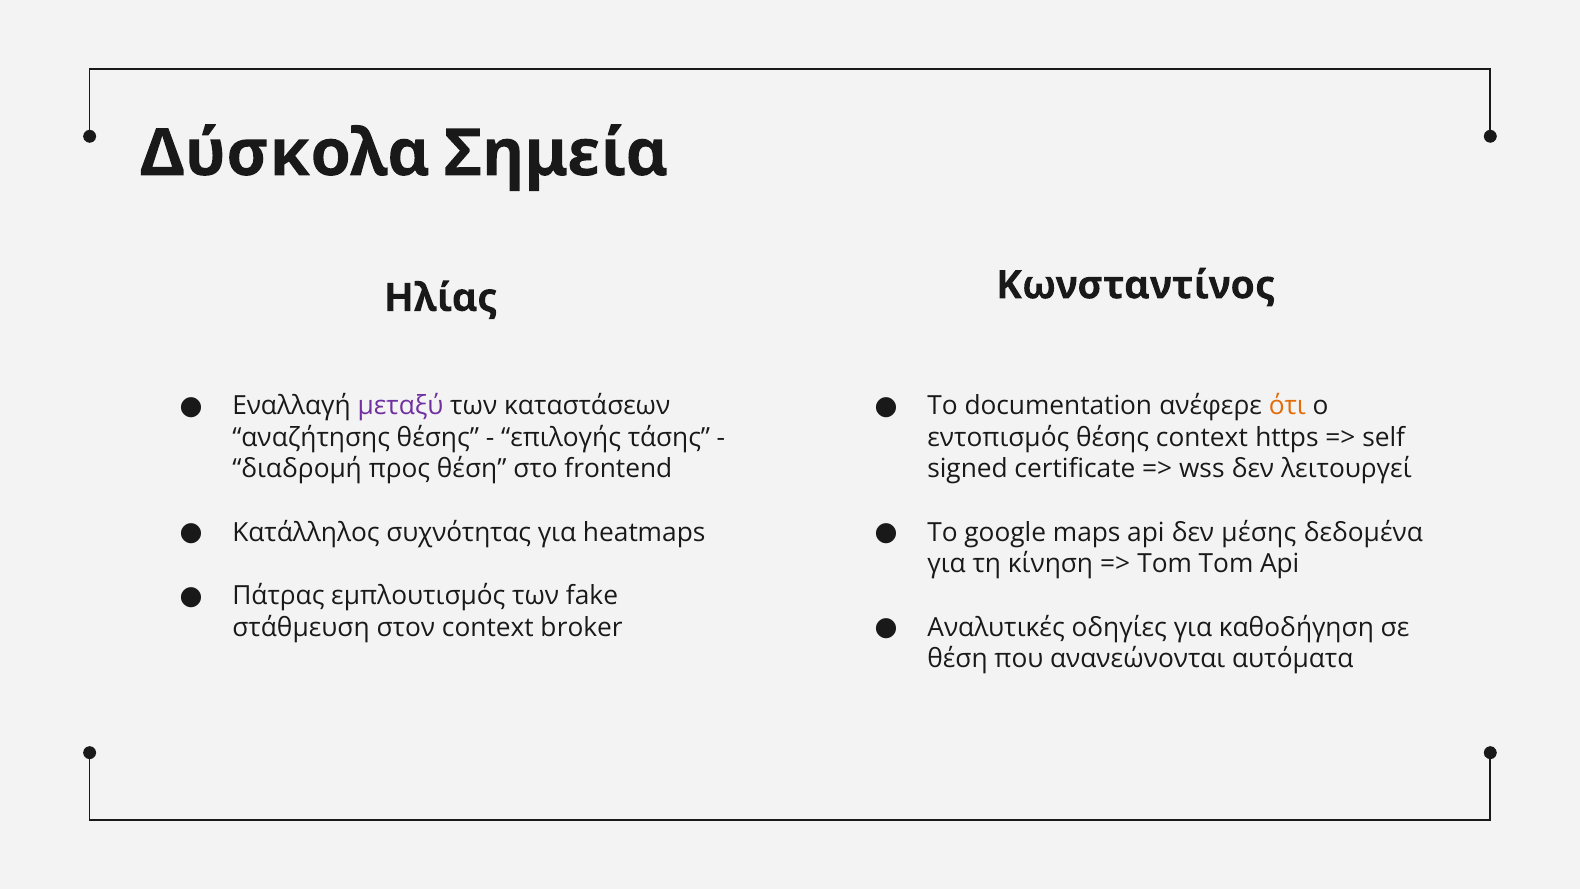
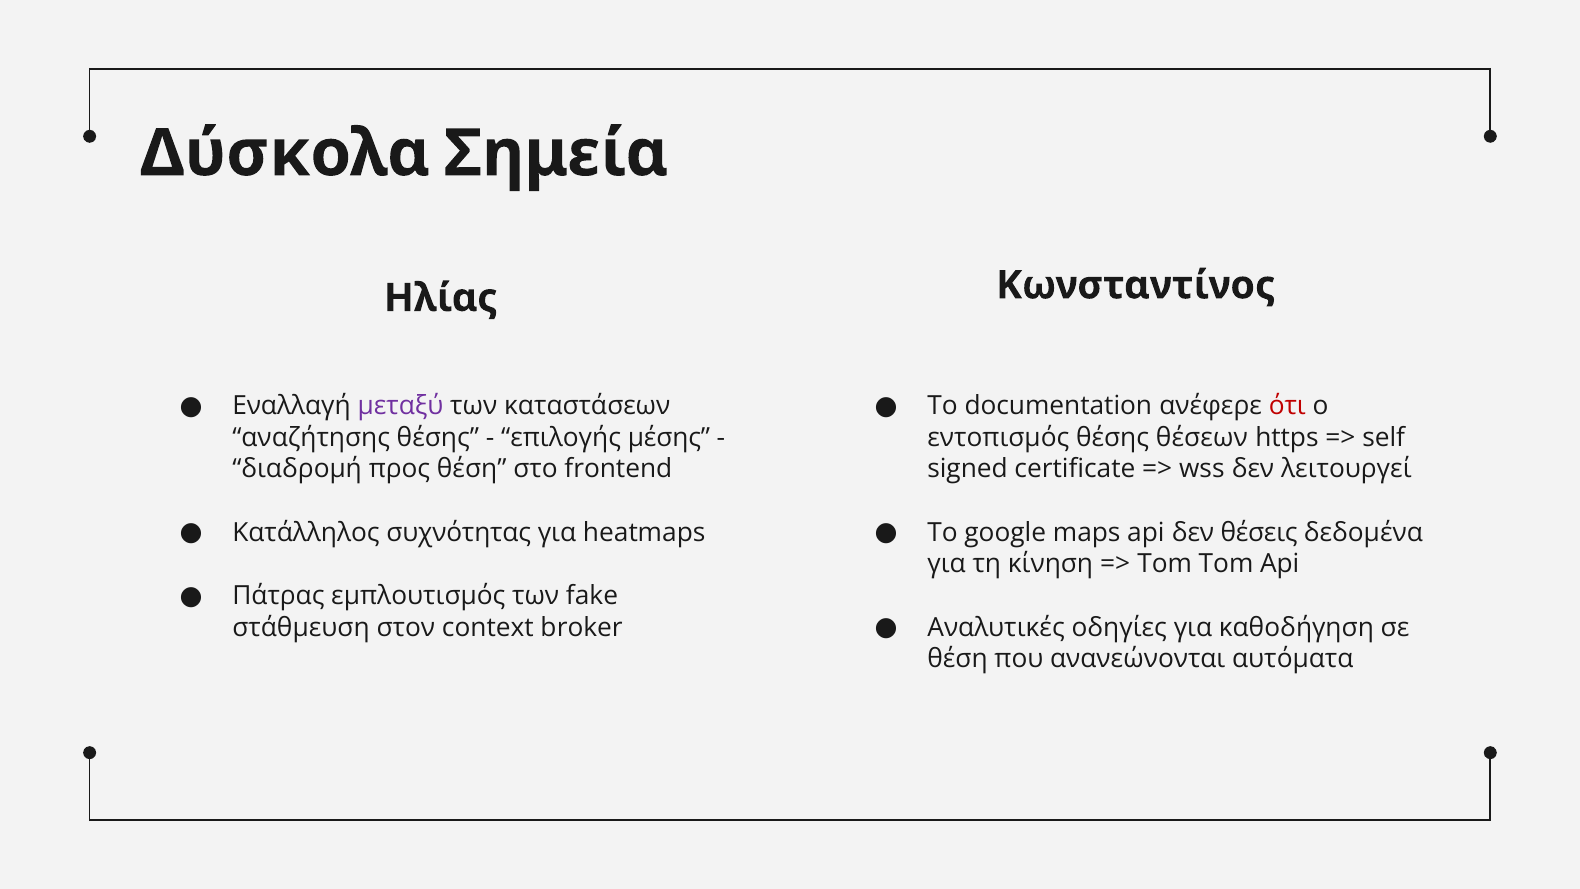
ότι colour: orange -> red (1287, 406)
τάσης: τάσης -> μέσης (669, 438)
θέσης context: context -> θέσεων (1202, 438)
μέσης: μέσης -> θέσεις (1259, 532)
